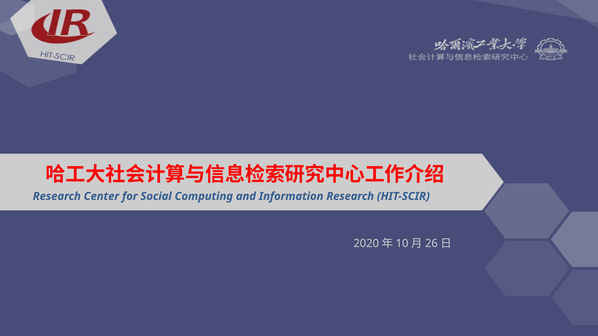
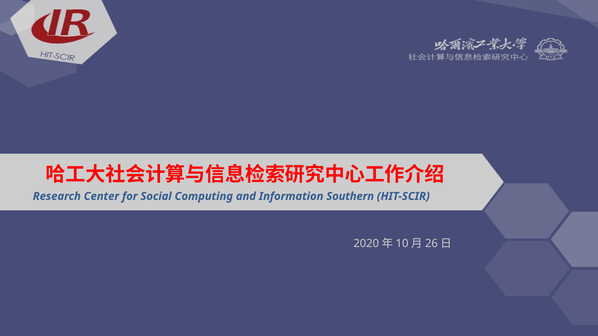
Information Research: Research -> Southern (350, 196)
